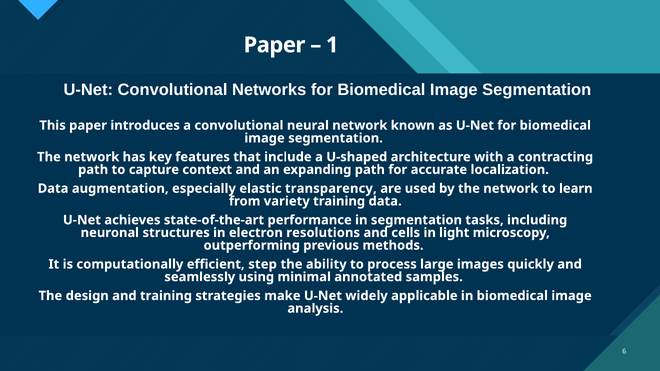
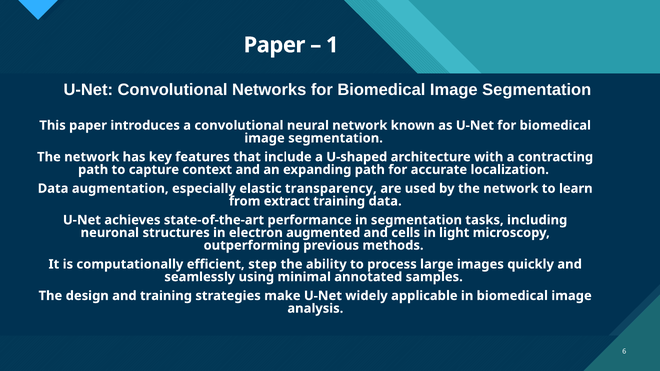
variety: variety -> extract (287, 201)
resolutions: resolutions -> augmented (323, 233)
